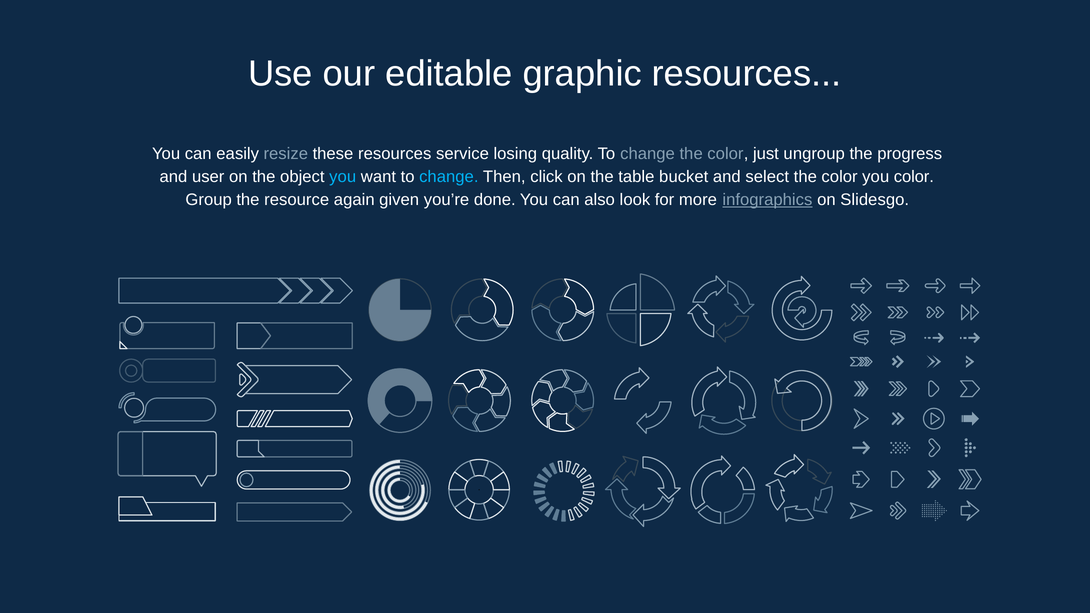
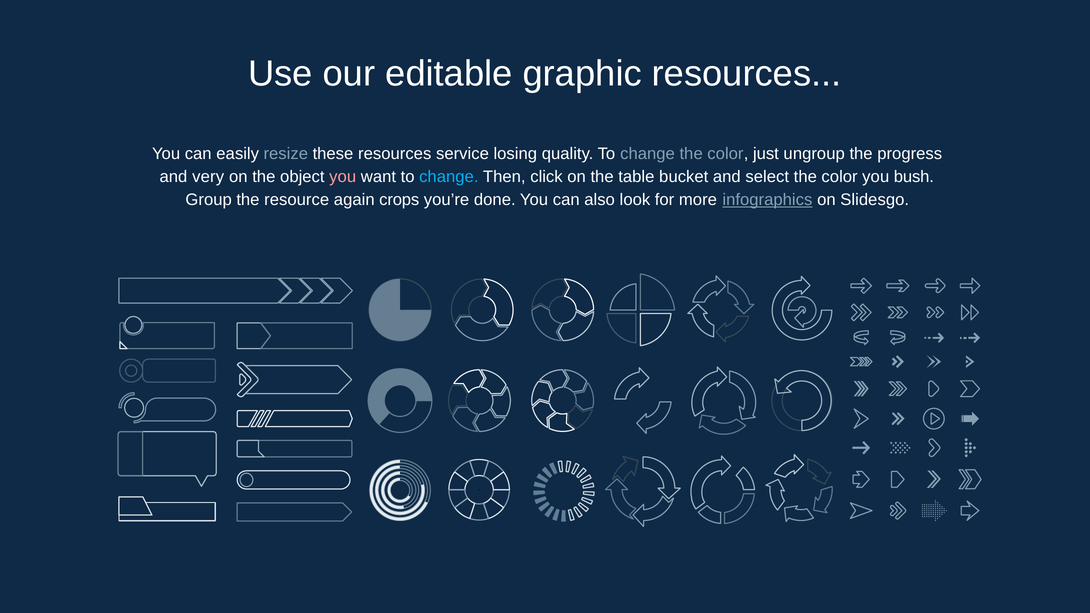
user: user -> very (208, 177)
you colour: light blue -> pink (343, 177)
you color: color -> bush (914, 177)
given: given -> crops (399, 200)
